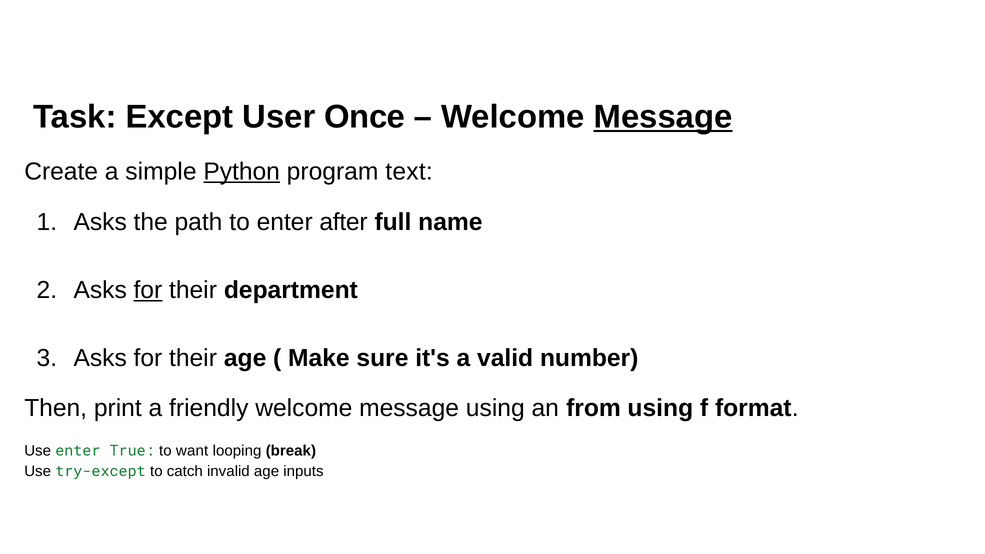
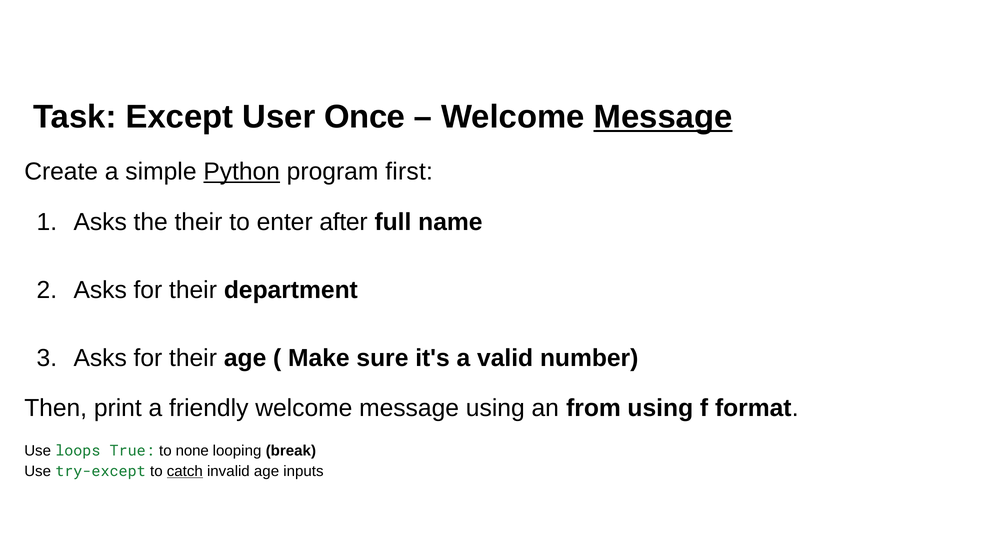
text: text -> first (409, 172)
the path: path -> their (198, 222)
for underline: present -> none (148, 290)
Use enter: enter -> loops (78, 451)
want: want -> none (192, 451)
catch underline: none -> present (185, 471)
